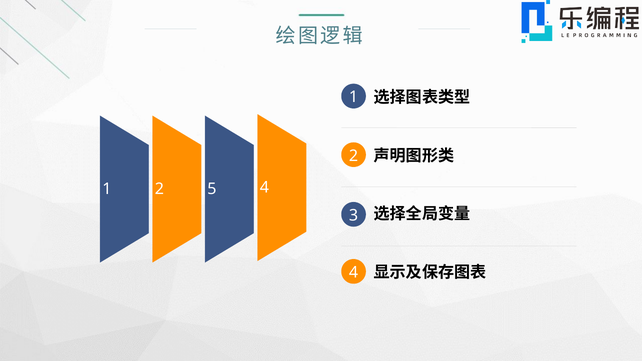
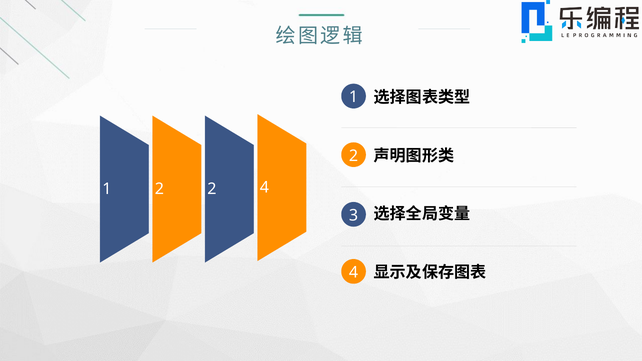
2 5: 5 -> 2 (212, 189)
